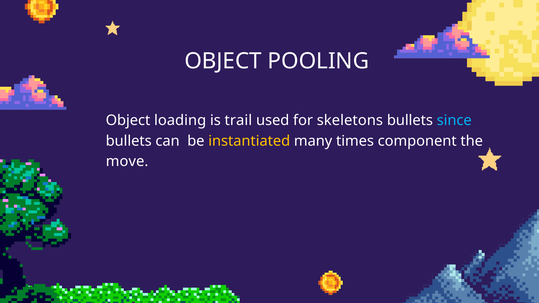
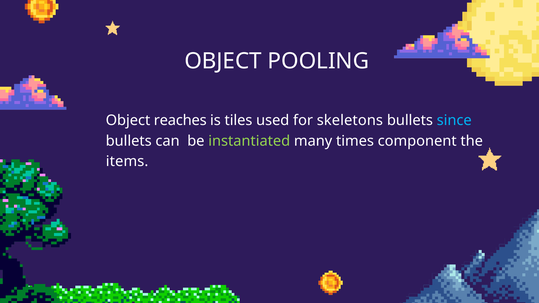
loading: loading -> reaches (180, 121)
trail: trail -> tiles (238, 121)
instantiated colour: yellow -> light green (249, 141)
move: move -> items (127, 161)
